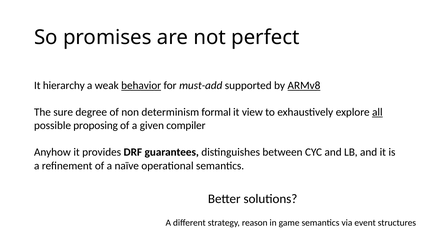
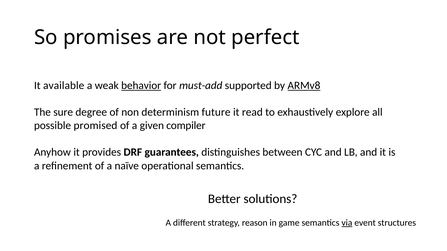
hierarchy: hierarchy -> available (64, 86)
formal: formal -> future (216, 112)
view: view -> read (252, 112)
all underline: present -> none (377, 112)
proposing: proposing -> promised (95, 126)
via underline: none -> present (347, 223)
